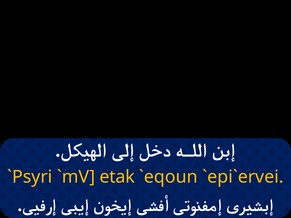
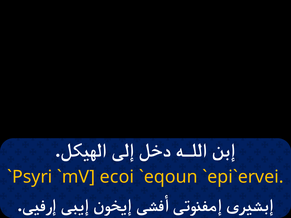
etak: etak -> ecoi (117, 177)
